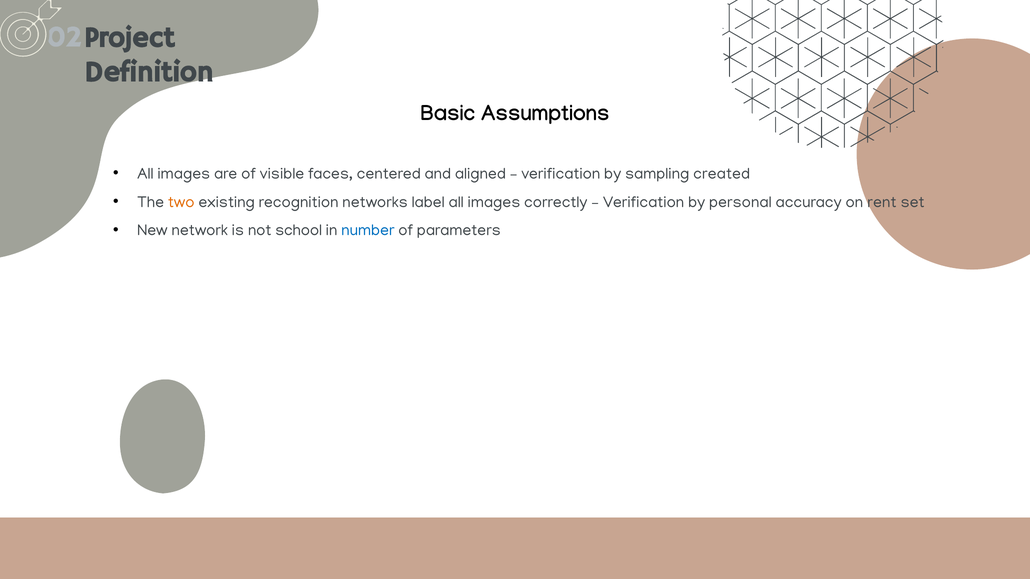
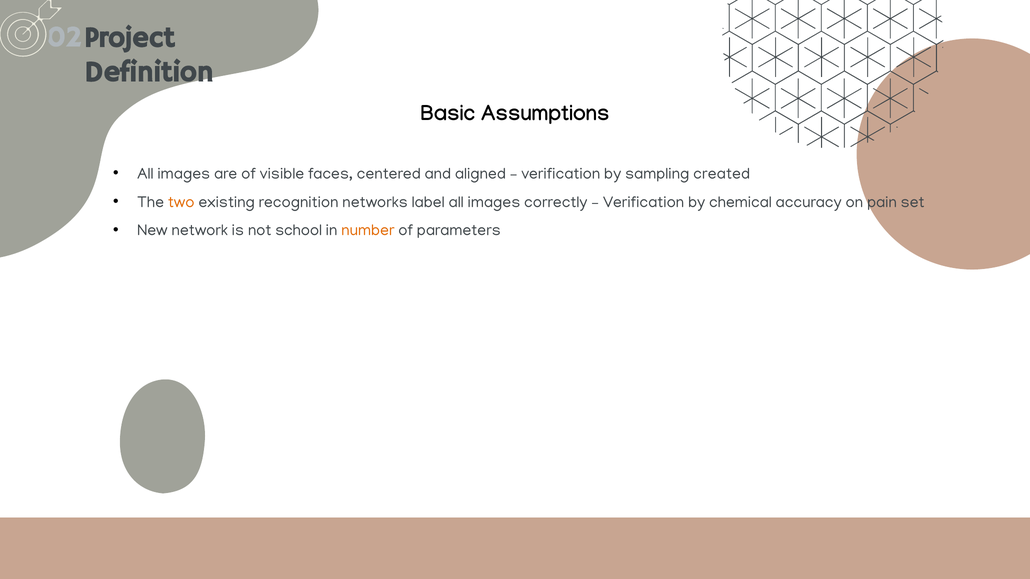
personal: personal -> chemical (740, 202)
rent: rent -> pain (882, 202)
number colour: blue -> orange (368, 230)
